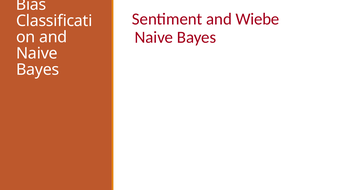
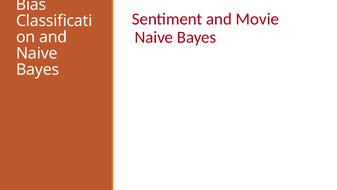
Wiebe: Wiebe -> Movie (257, 19)
